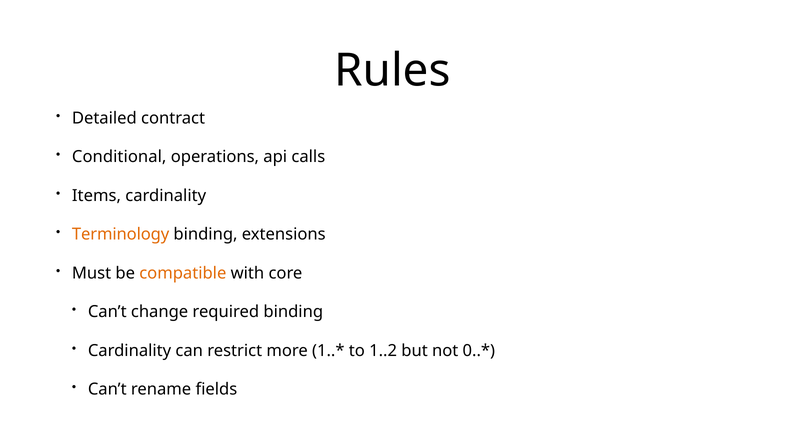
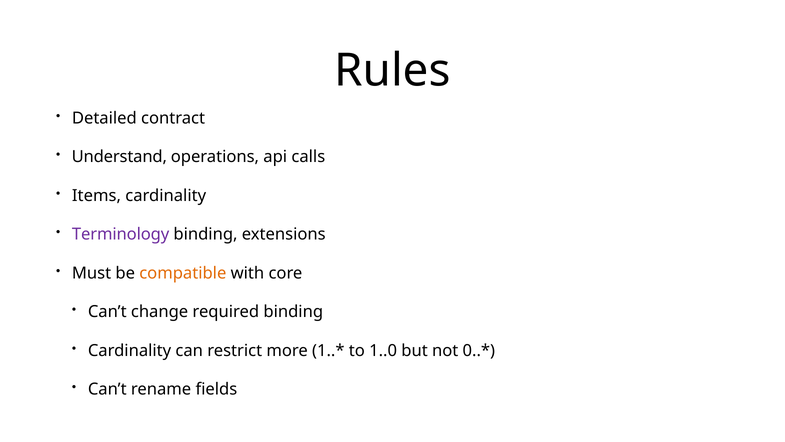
Conditional: Conditional -> Understand (119, 157)
Terminology colour: orange -> purple (121, 234)
1..2: 1..2 -> 1..0 (383, 350)
